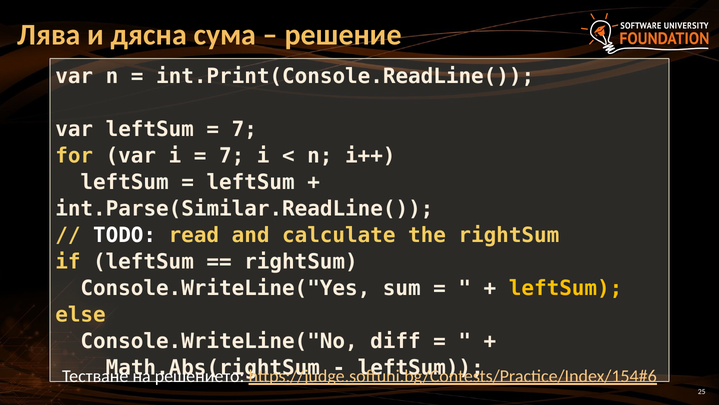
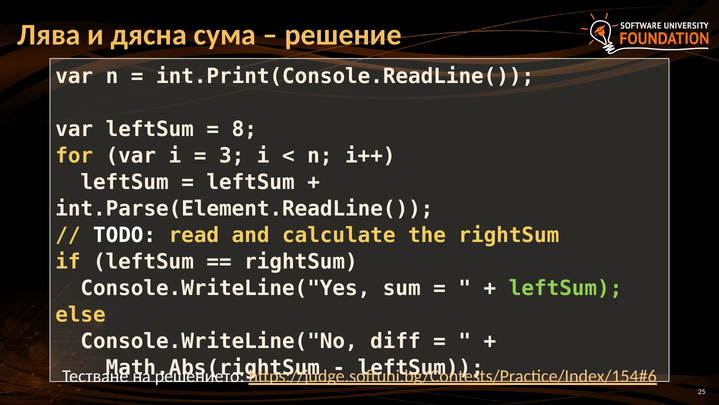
7: 7 -> 8 (244, 129)
7: 7 -> 3 (232, 156)
int.Parse(Similar.ReadLine(: int.Parse(Similar.ReadLine( -> int.Parse(Element.ReadLine( (244, 209)
leftSum colour: yellow -> light green (566, 288)
